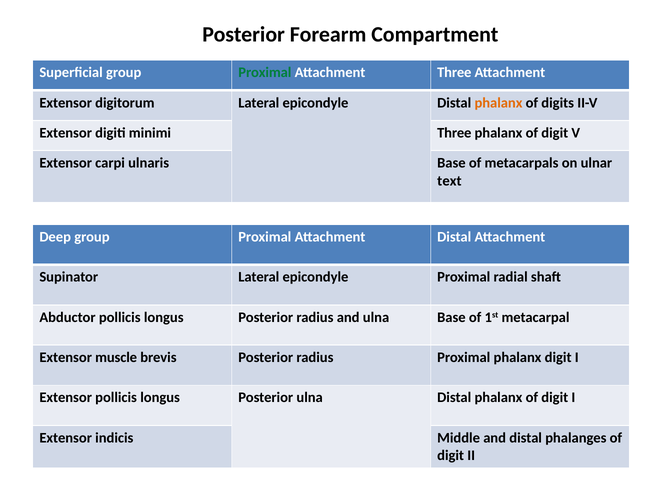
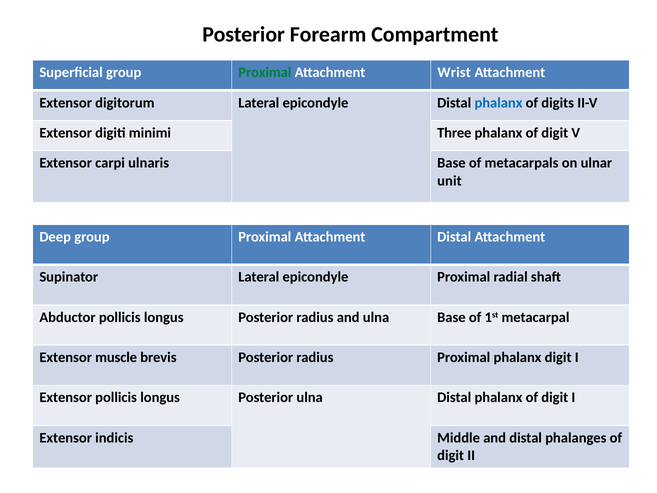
Attachment Three: Three -> Wrist (454, 73)
phalanx colour: orange -> blue (498, 103)
text: text -> unit (449, 181)
